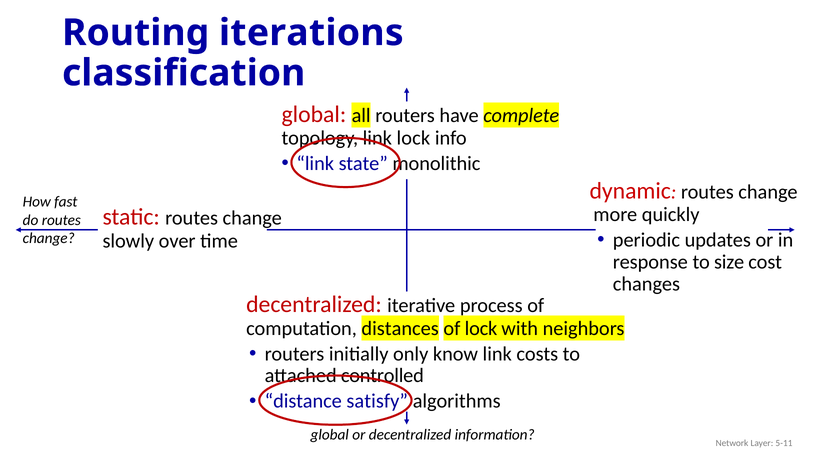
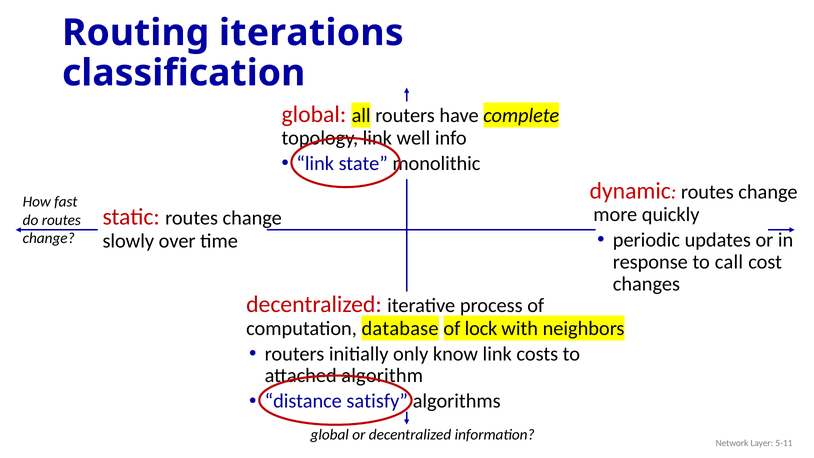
link lock: lock -> well (413, 138)
size: size -> call (729, 262)
distances: distances -> database (400, 328)
controlled: controlled -> algorithm (382, 376)
